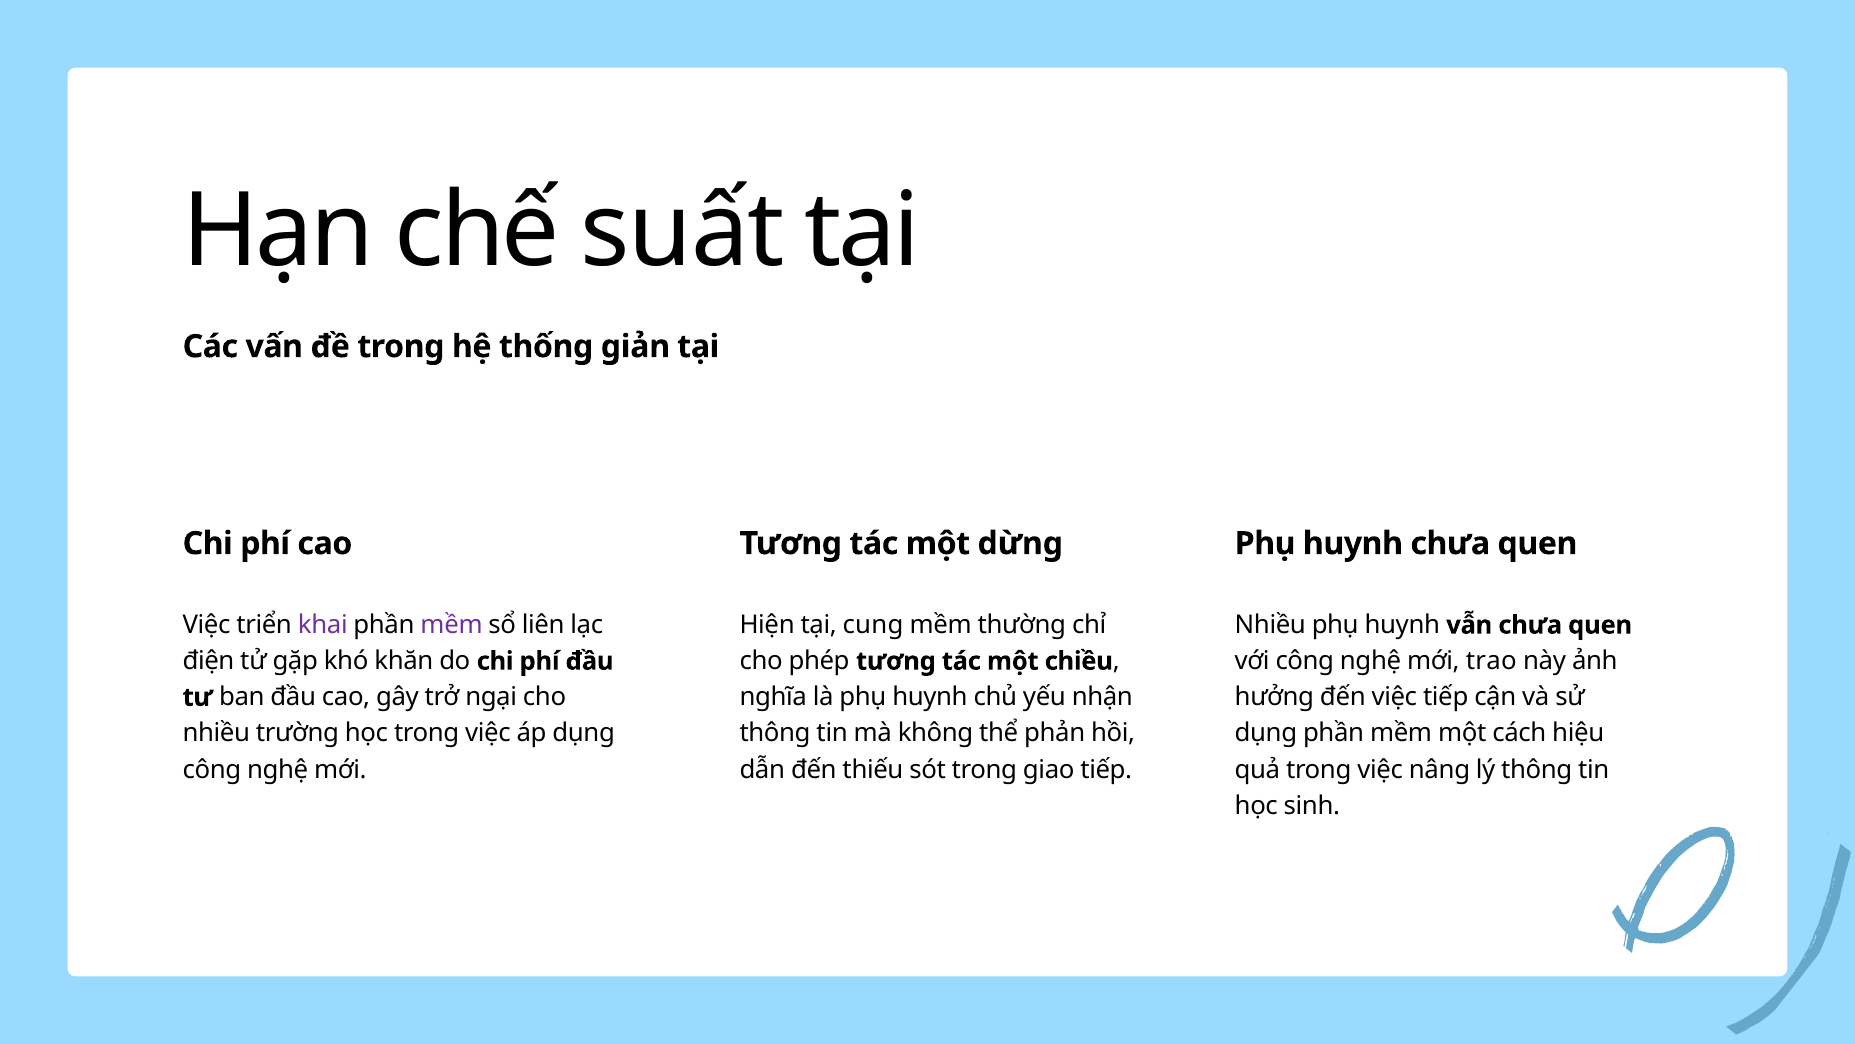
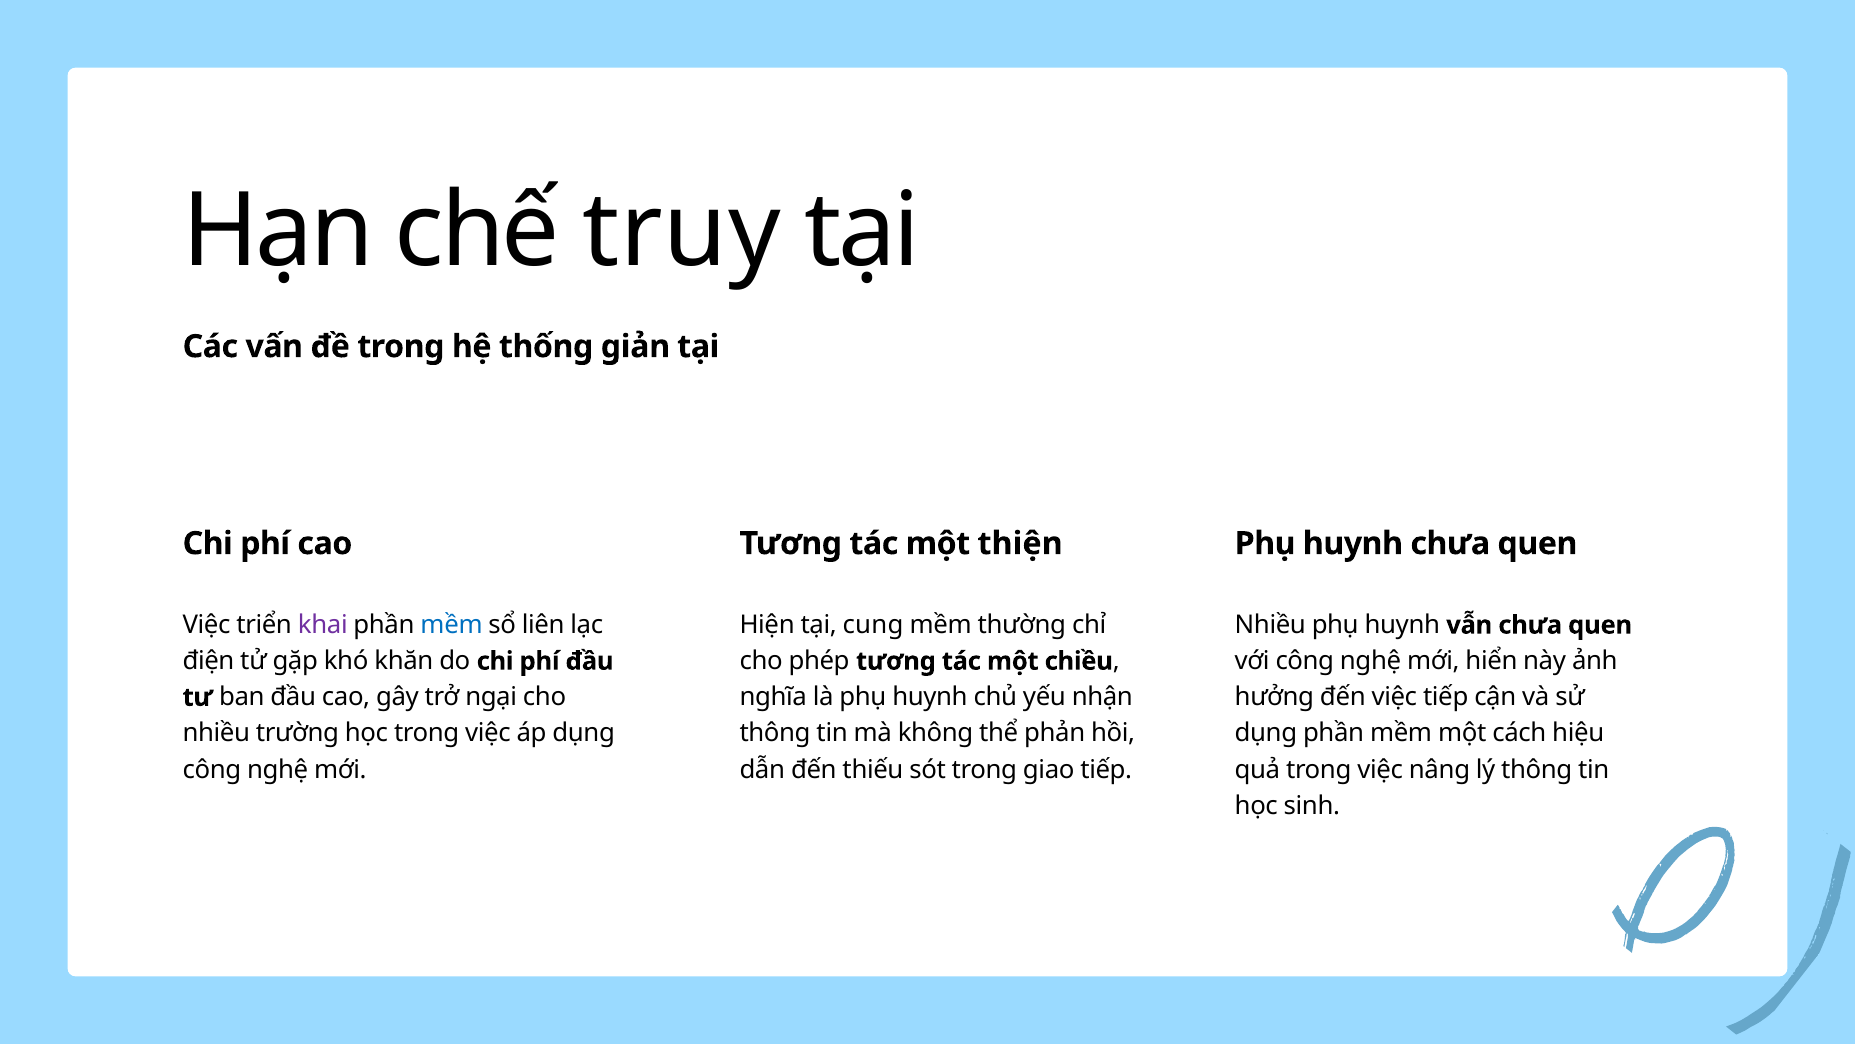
suất: suất -> truy (682, 231)
dừng: dừng -> thiện (1020, 543)
mềm colour: purple -> blue (452, 625)
trao: trao -> hiển (1492, 661)
